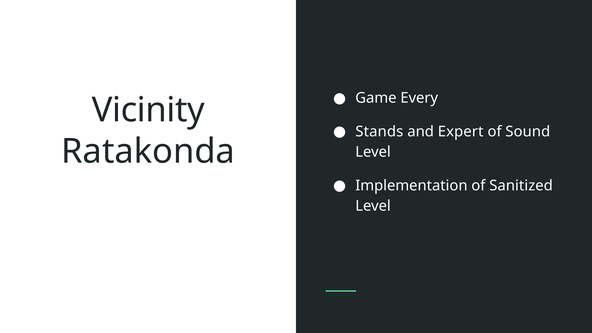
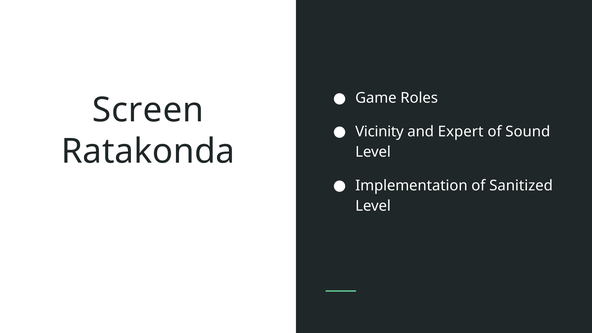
Every: Every -> Roles (419, 98)
Vicinity: Vicinity -> Screen (148, 110)
Stands: Stands -> Vicinity (379, 132)
